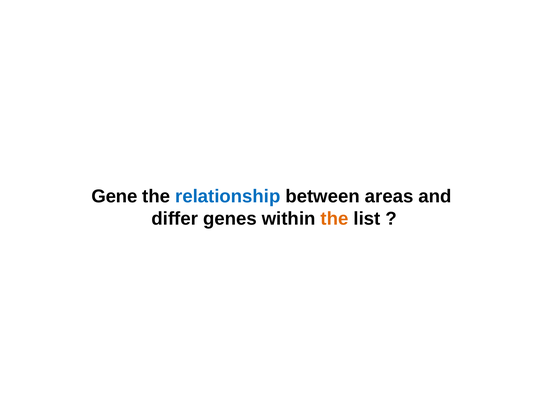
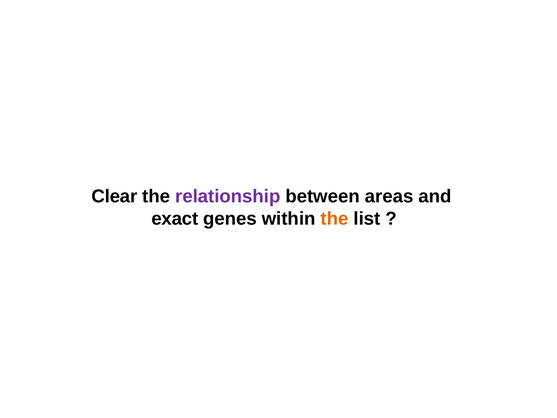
Gene: Gene -> Clear (114, 196)
relationship colour: blue -> purple (228, 196)
differ: differ -> exact (175, 218)
